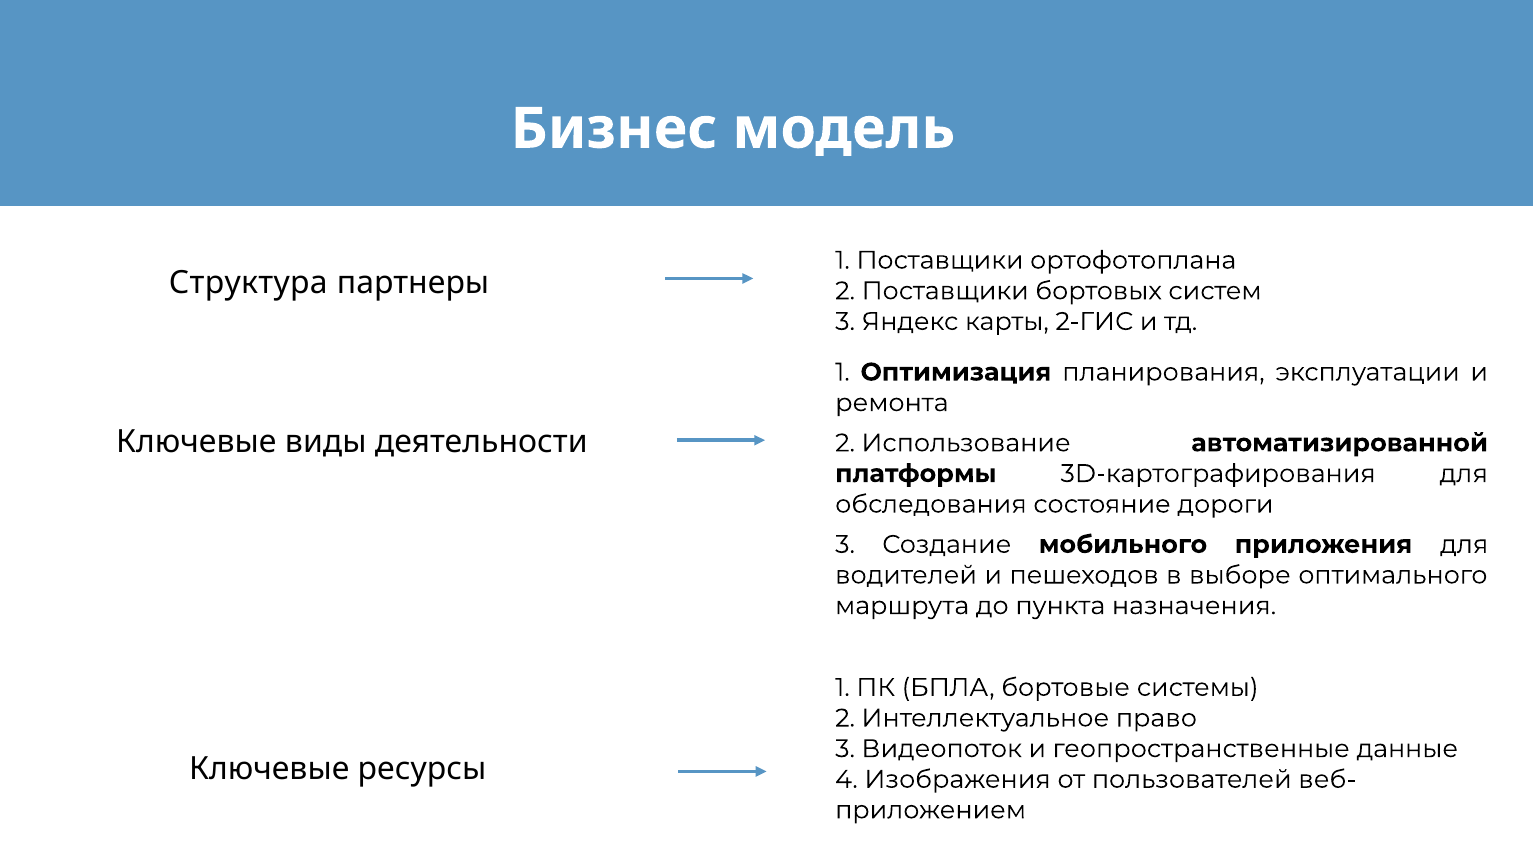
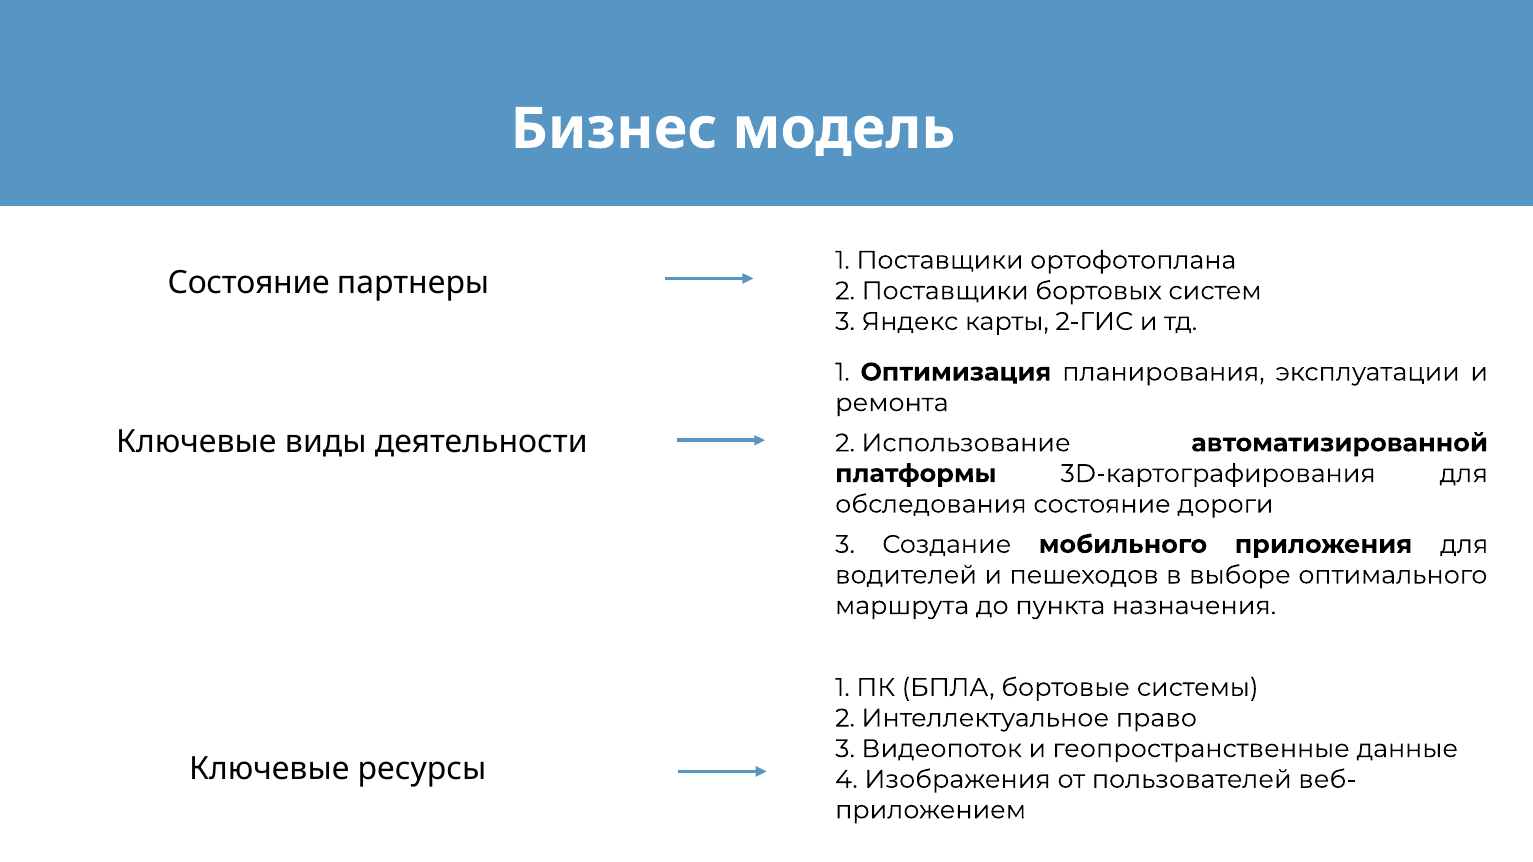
Структура: Структура -> Состояние (249, 283)
